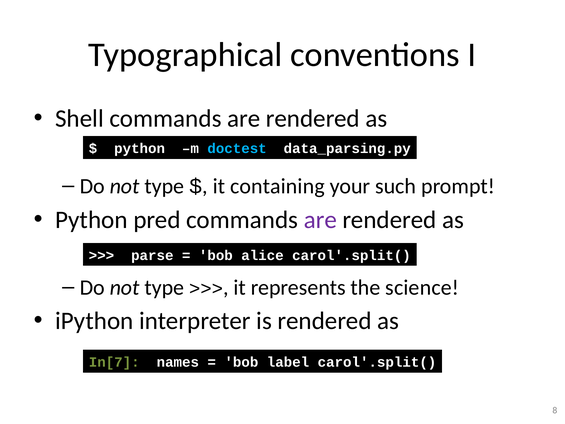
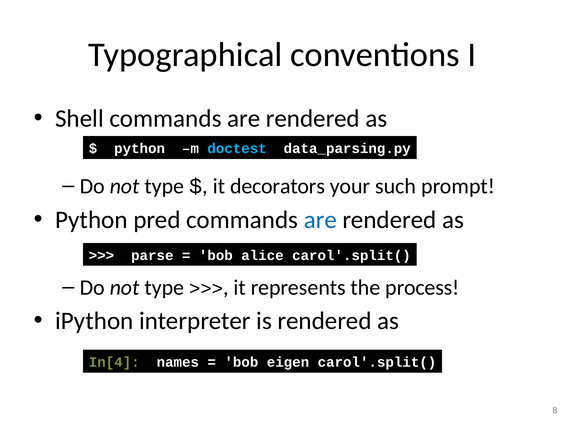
containing: containing -> decorators (278, 186)
are colour: purple -> blue (320, 220)
science: science -> process (422, 287)
In[7: In[7 -> In[4 (114, 362)
label: label -> eigen (288, 362)
